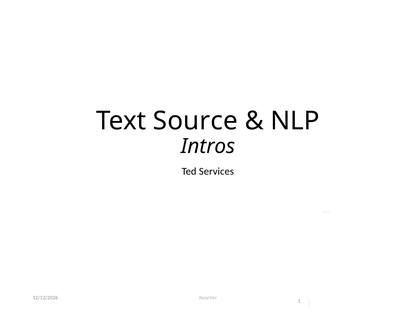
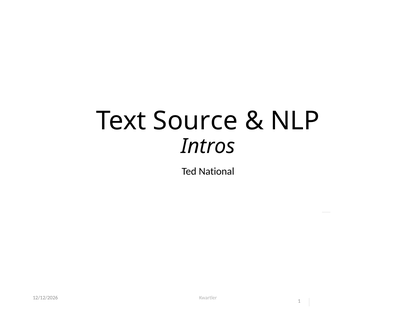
Services: Services -> National (217, 172)
